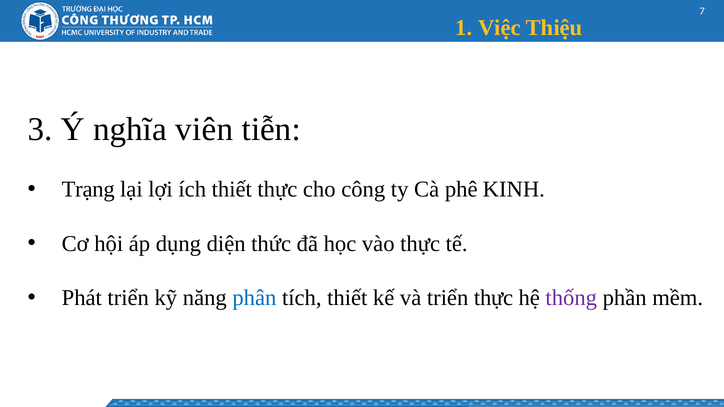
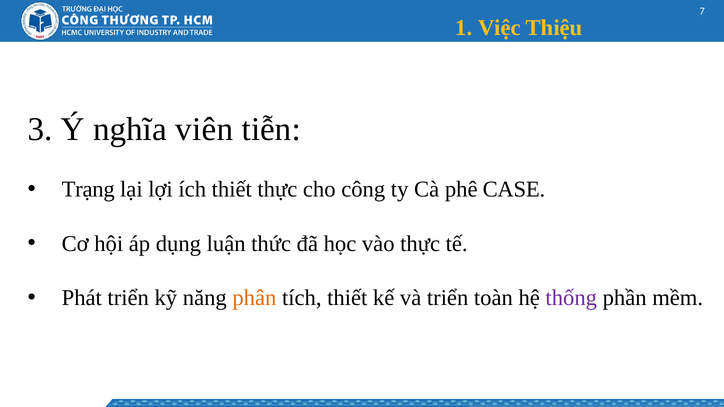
KINH: KINH -> CASE (514, 189)
diện: diện -> luận (226, 244)
phân colour: blue -> orange (254, 298)
triển thực: thực -> toàn (493, 298)
